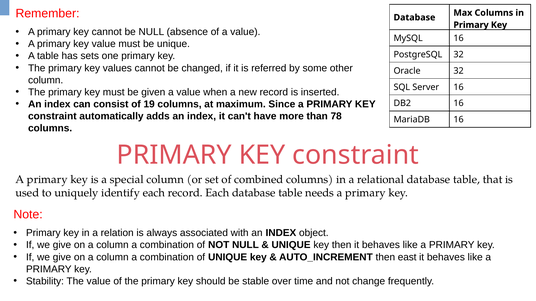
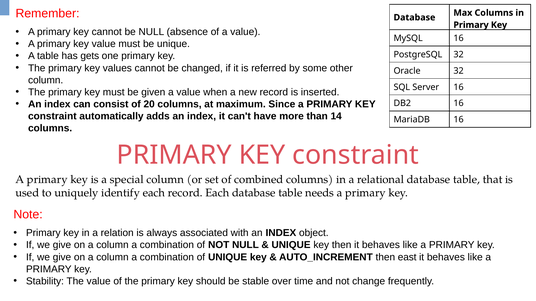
sets: sets -> gets (90, 56)
19: 19 -> 20 (149, 104)
78: 78 -> 14 (336, 116)
